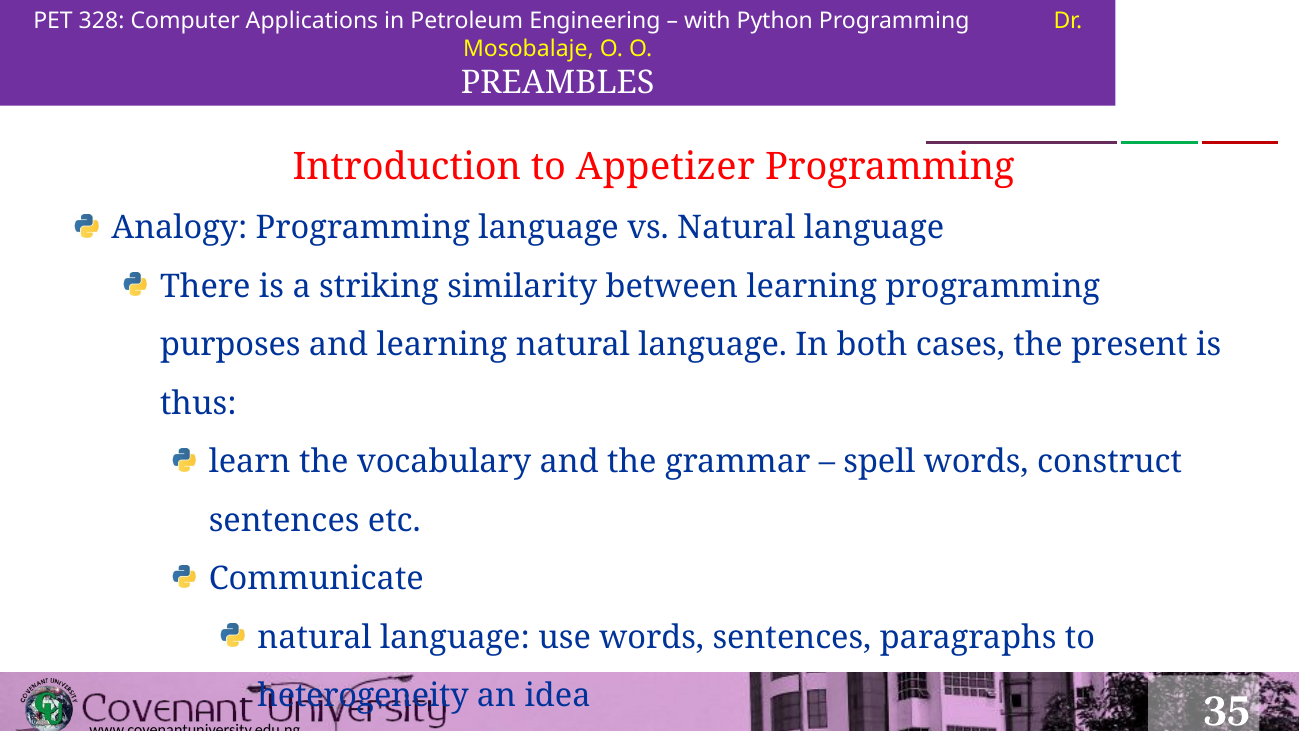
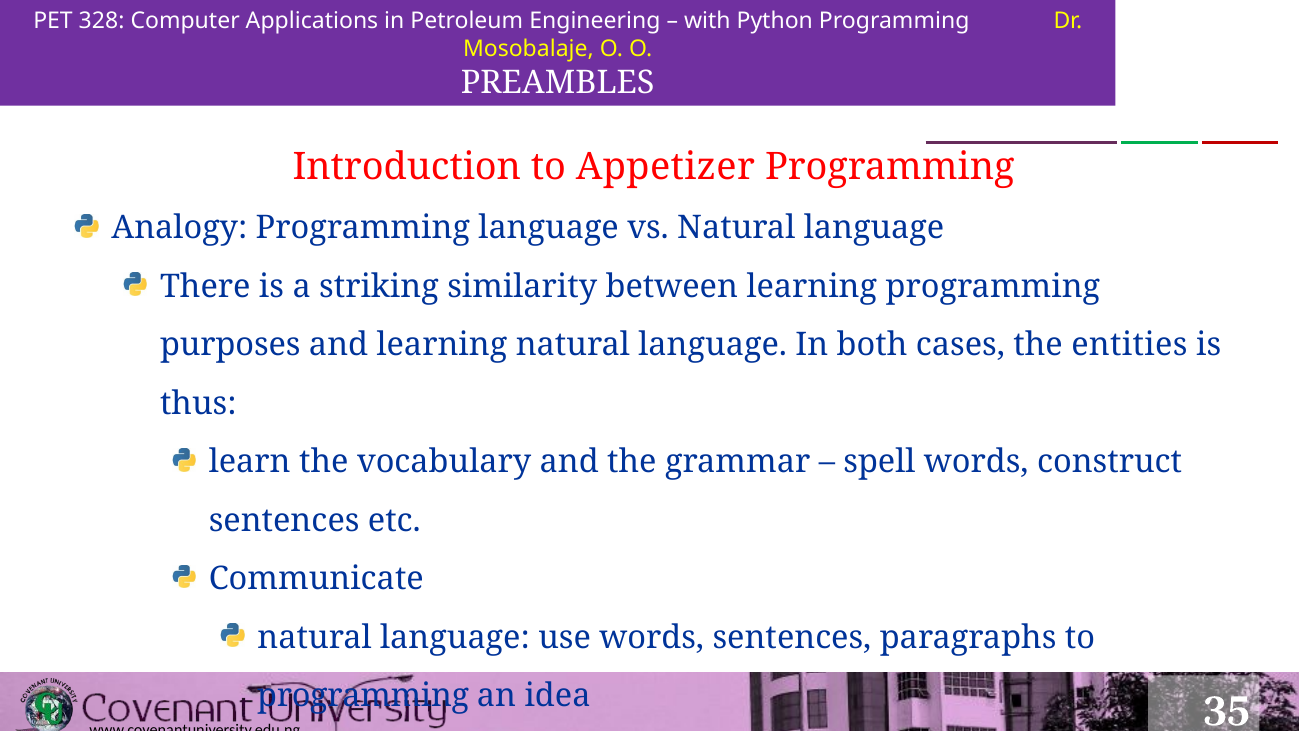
present: present -> entities (1129, 345)
heterogeneity: heterogeneity -> programming (363, 695)
